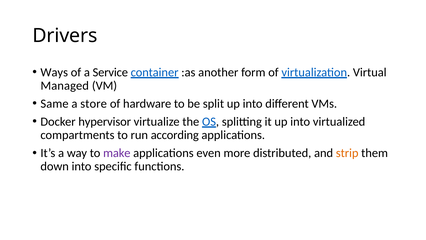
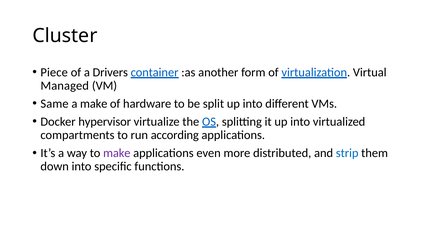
Drivers: Drivers -> Cluster (65, 36)
Ways: Ways -> Piece (54, 72)
Service: Service -> Drivers (110, 72)
a store: store -> make (94, 103)
strip colour: orange -> blue (347, 153)
